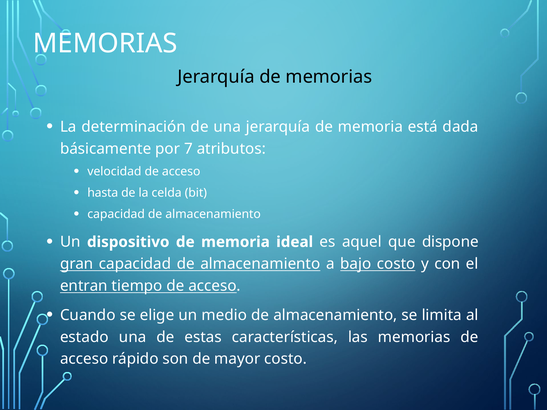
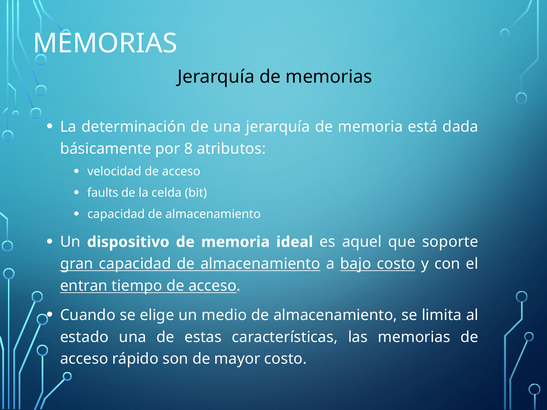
7: 7 -> 8 (188, 149)
hasta: hasta -> faults (103, 193)
dispone: dispone -> soporte (450, 242)
